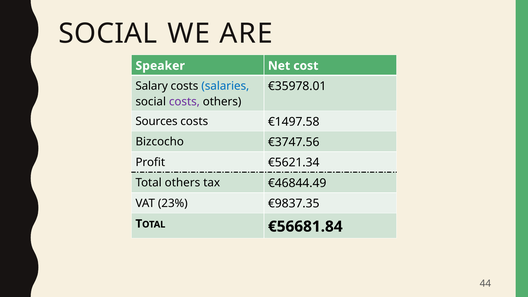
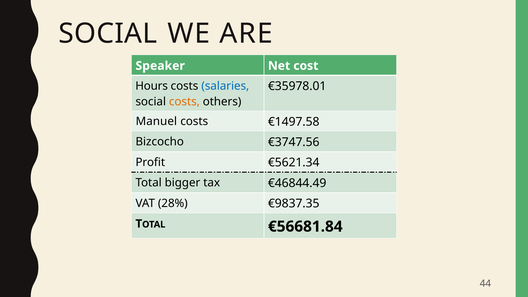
Salary: Salary -> Hours (152, 86)
costs colour: purple -> orange (184, 102)
Sources: Sources -> Manuel (156, 121)
Total others: others -> bigger (182, 183)
23%: 23% -> 28% (173, 203)
